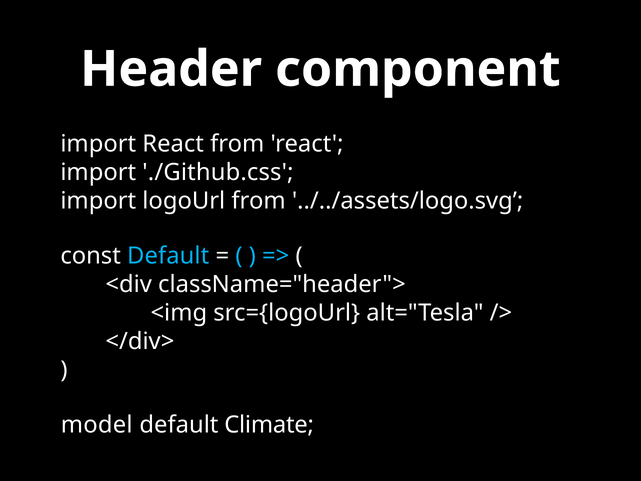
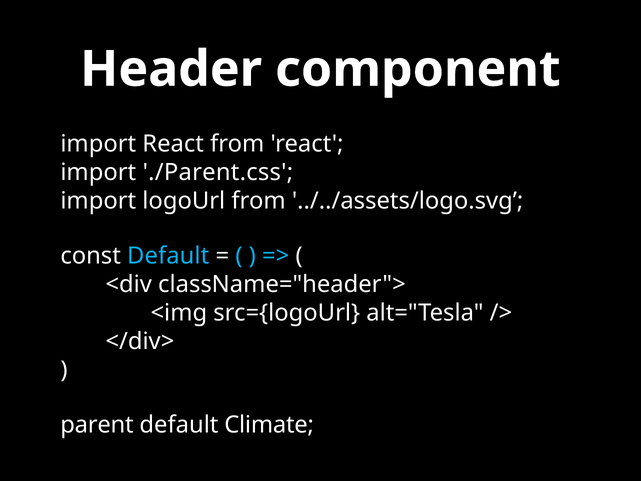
./Github.css: ./Github.css -> ./Parent.css (218, 172)
model: model -> parent (97, 425)
